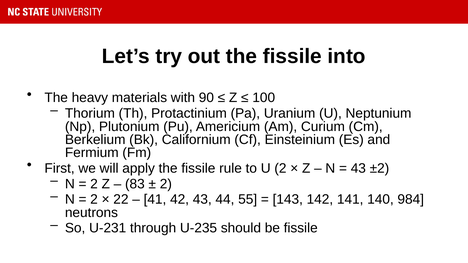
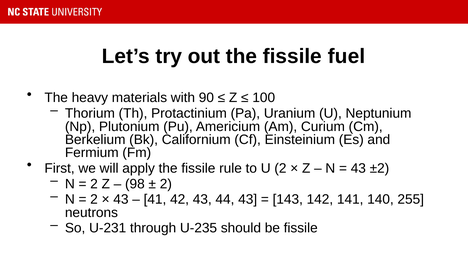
into: into -> fuel (347, 56)
83: 83 -> 98 (135, 184)
22: 22 -> 43 (121, 200)
44 55: 55 -> 43 (248, 200)
984: 984 -> 255 (411, 200)
